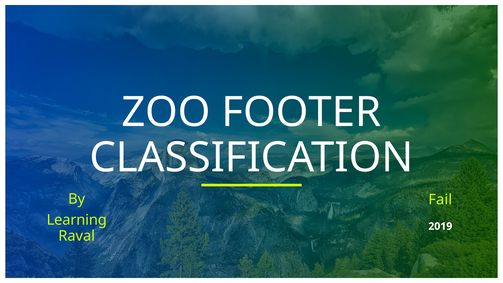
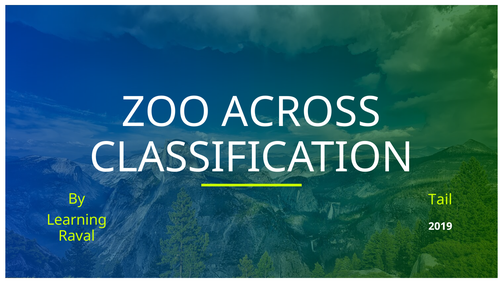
FOOTER: FOOTER -> ACROSS (301, 112)
Fail: Fail -> Tail (440, 199)
